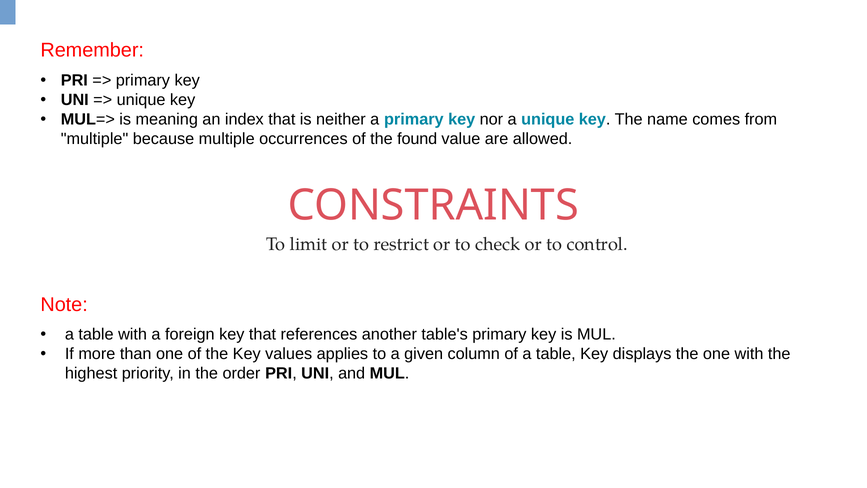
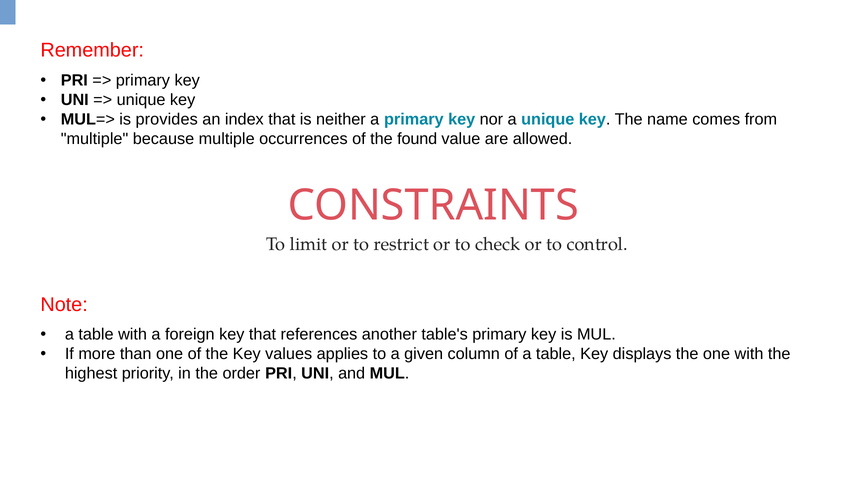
meaning: meaning -> provides (167, 119)
